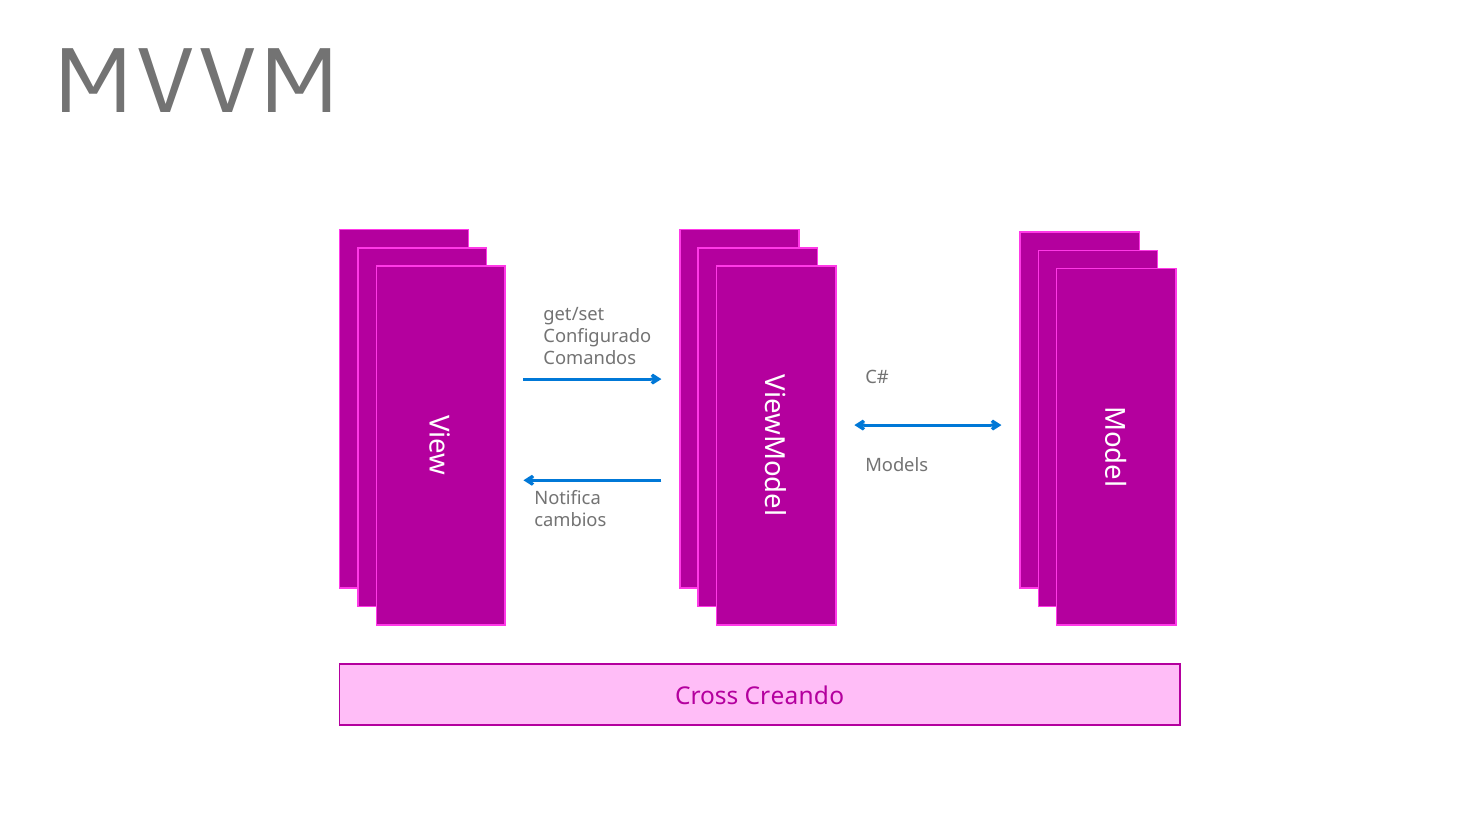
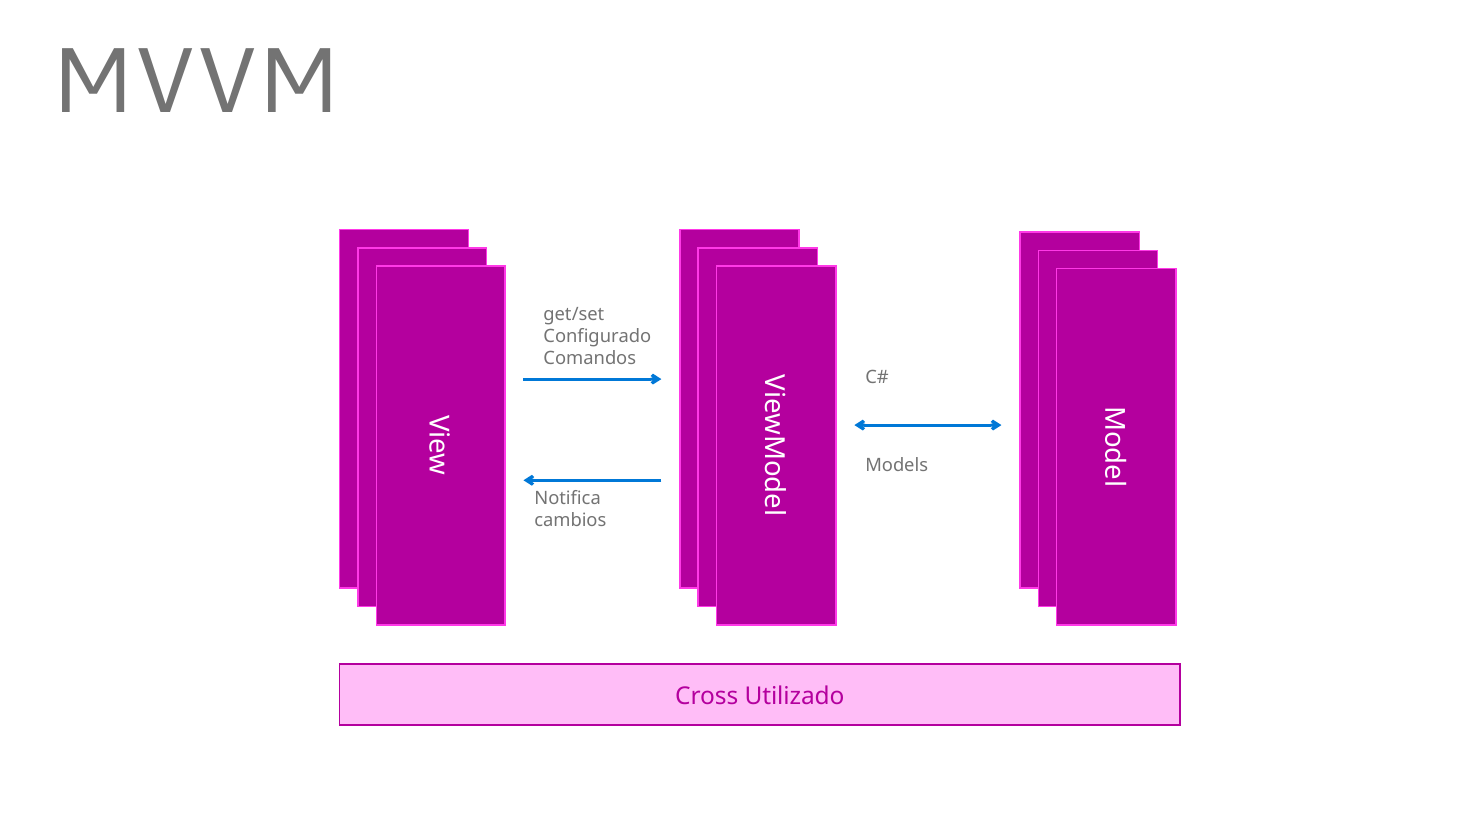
Creando: Creando -> Utilizado (794, 696)
